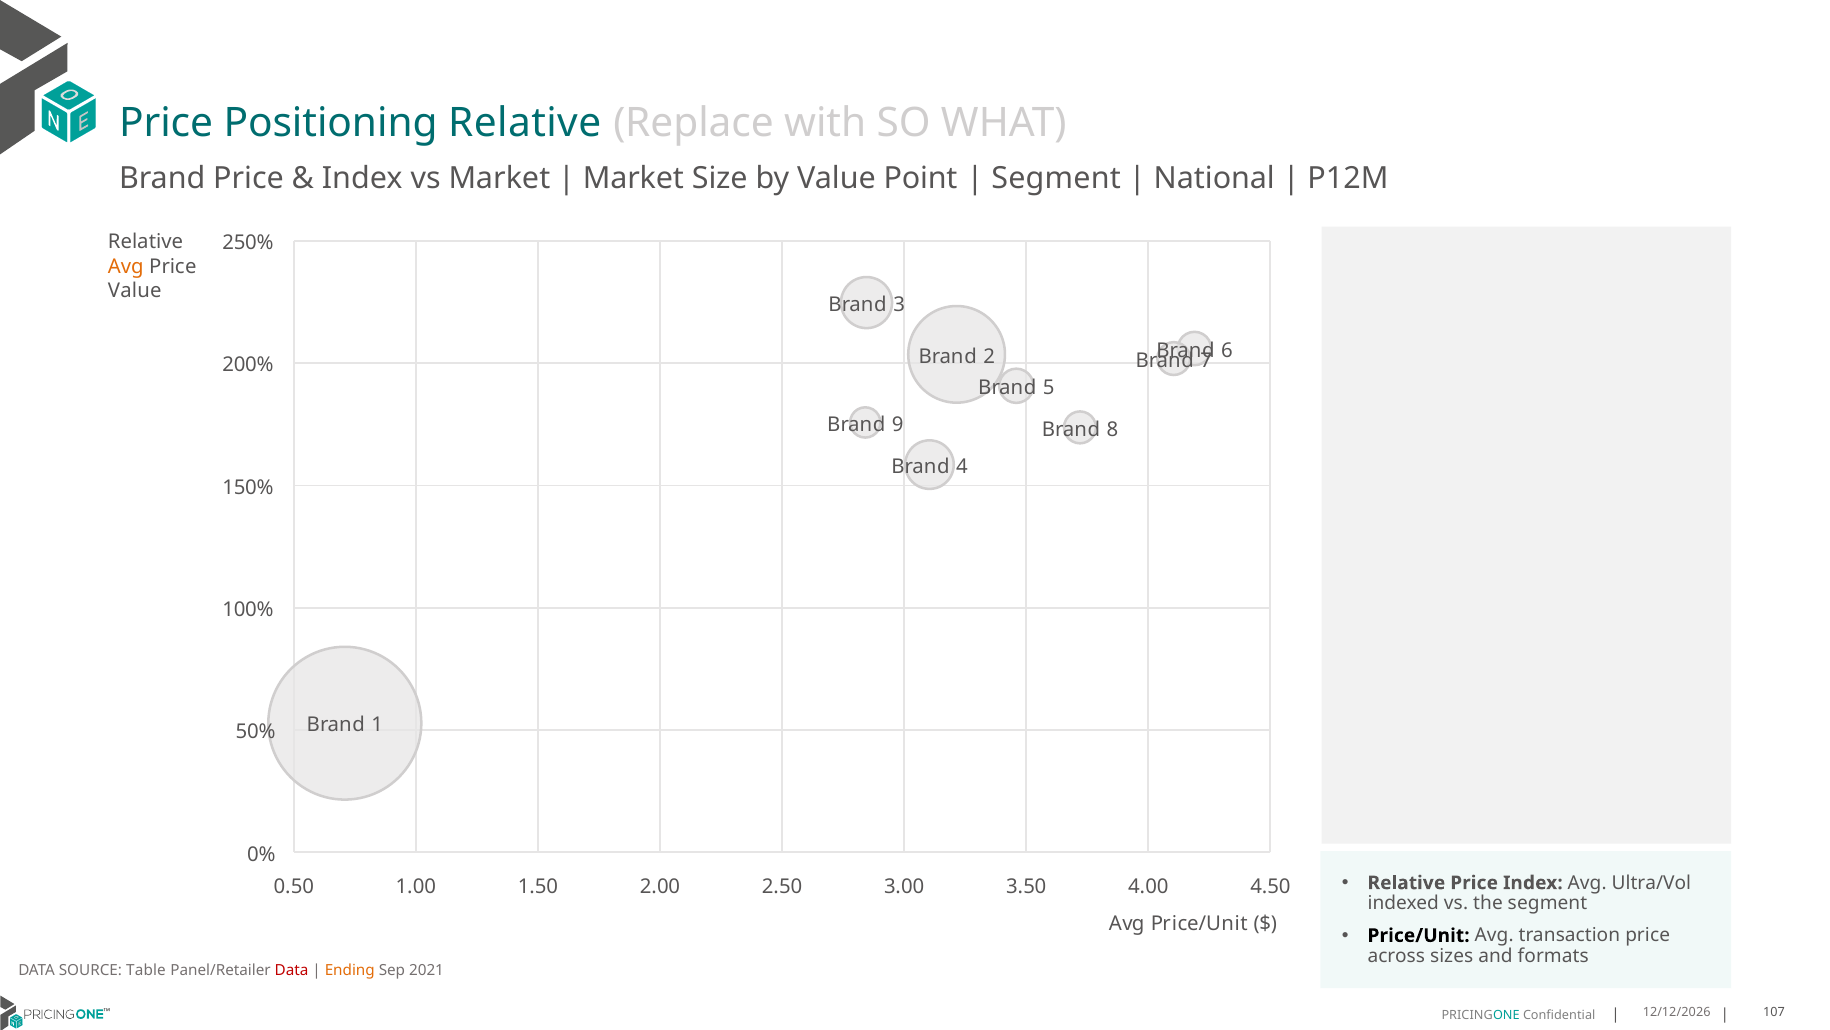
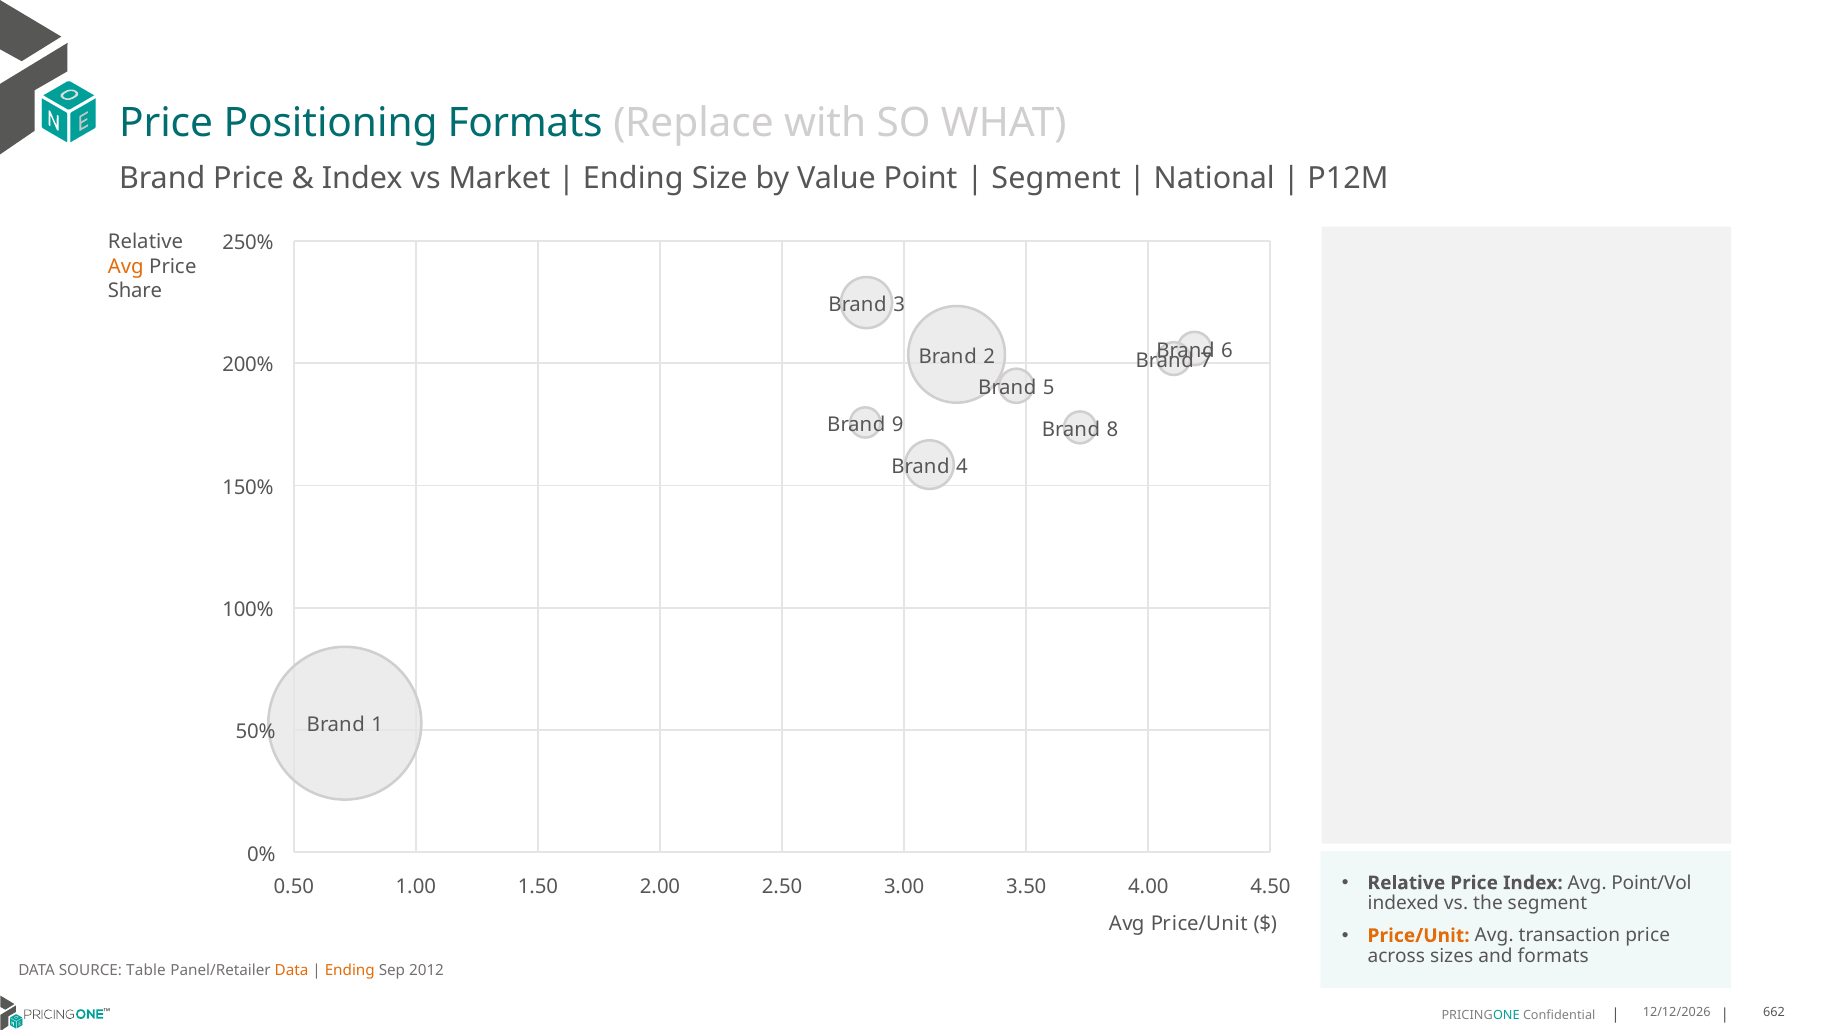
Positioning Relative: Relative -> Formats (525, 123)
Market: Market -> Ending (633, 178)
Value: Value -> Share (135, 291)
Ultra/Vol: Ultra/Vol -> Point/Vol (1651, 882)
Price/Unit colour: black -> orange (1419, 935)
Data colour: red -> orange (292, 970)
2021: 2021 -> 2012 (427, 970)
107: 107 -> 662 (1774, 1012)
